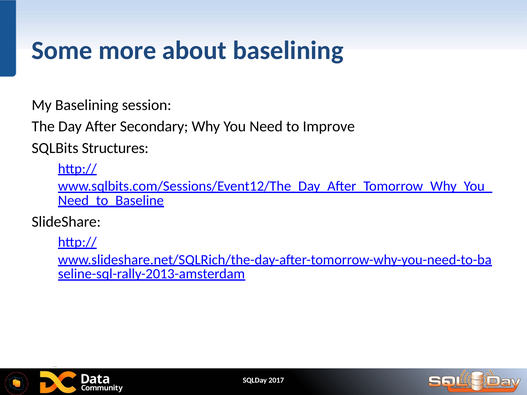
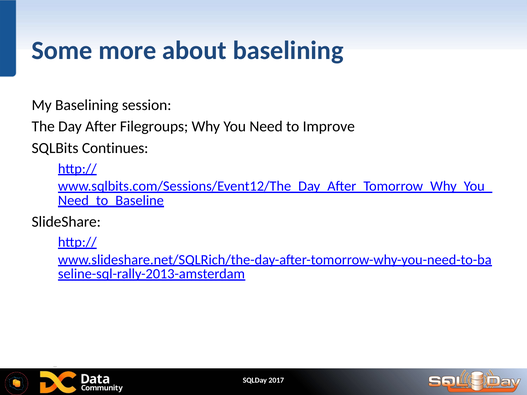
Secondary: Secondary -> Filegroups (154, 127)
Structures: Structures -> Continues (115, 148)
